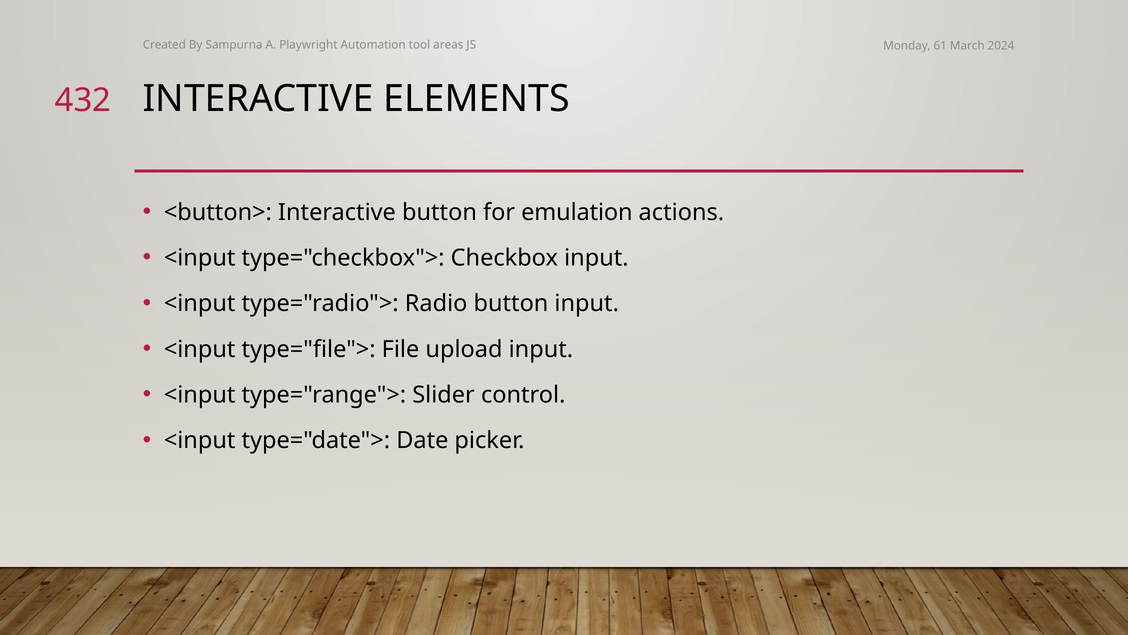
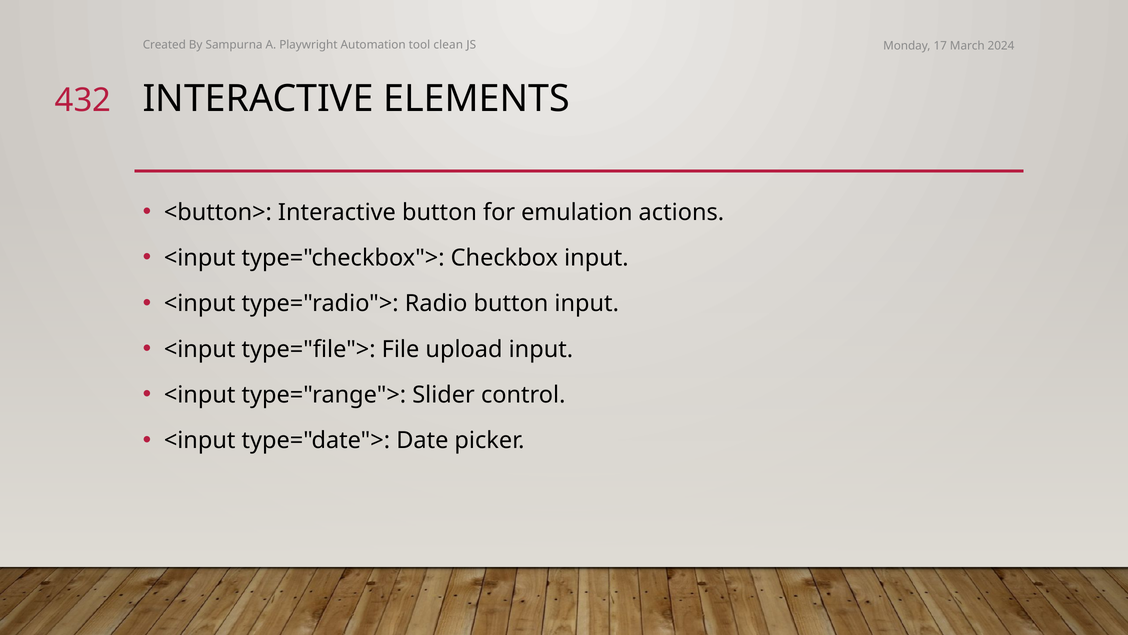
areas: areas -> clean (448, 45)
61: 61 -> 17 (940, 46)
